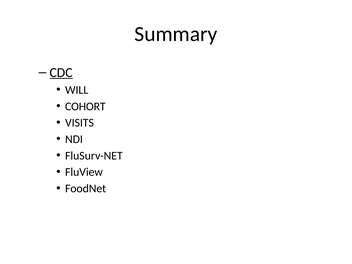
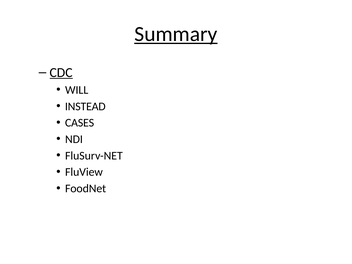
Summary underline: none -> present (176, 34)
COHORT: COHORT -> INSTEAD (85, 106)
VISITS: VISITS -> CASES (80, 123)
